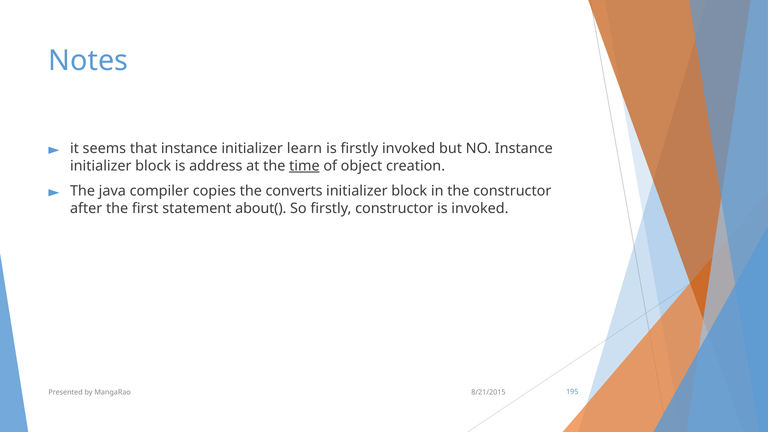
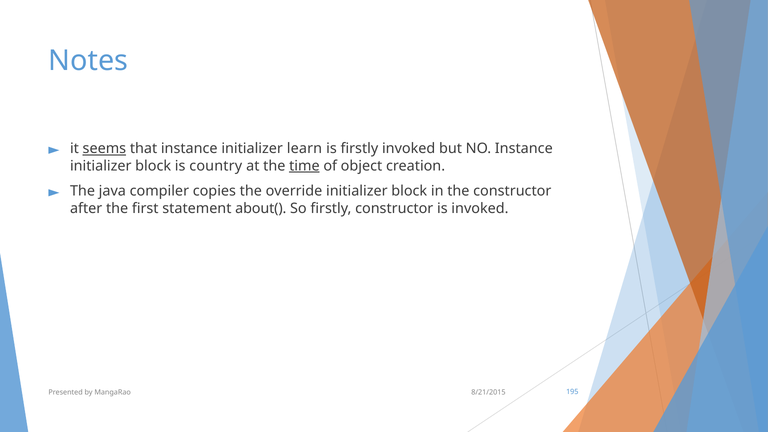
seems underline: none -> present (104, 149)
address: address -> country (216, 166)
converts: converts -> override (294, 191)
